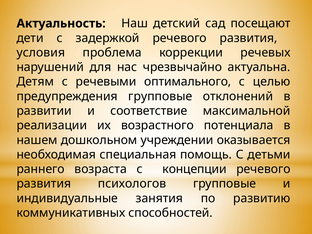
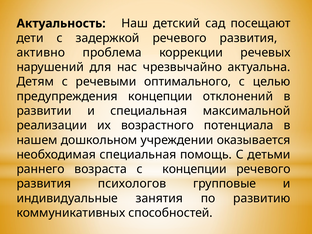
условия: условия -> активно (41, 53)
предупреждения групповые: групповые -> концепции (160, 96)
и соответствие: соответствие -> специальная (149, 111)
